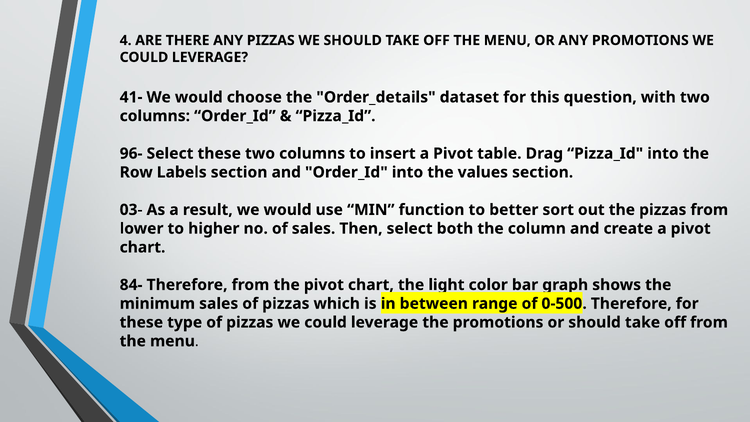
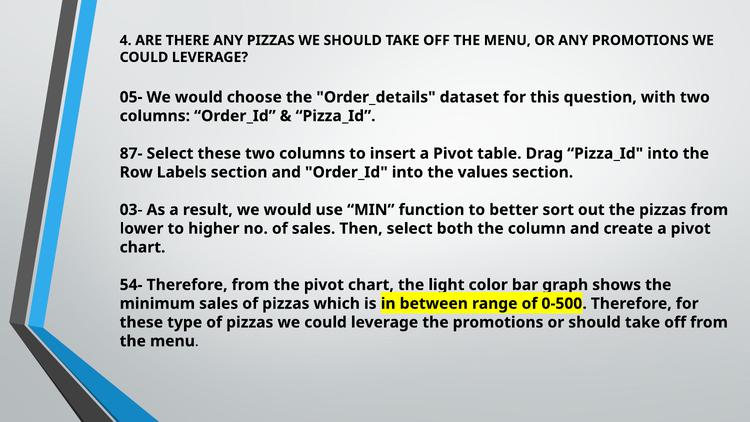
41-: 41- -> 05- (131, 97)
96-: 96- -> 87- (131, 153)
84-: 84- -> 54- (131, 285)
